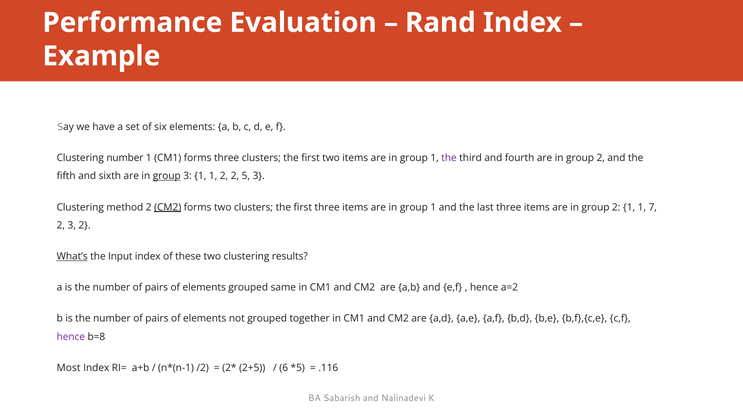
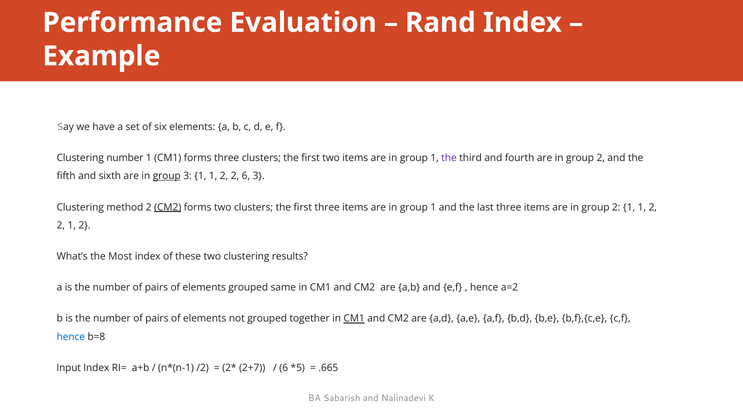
2 5: 5 -> 6 (246, 176)
2 1 1 7: 7 -> 2 (653, 207)
3: 3 -> 1 (72, 225)
What’s underline: present -> none (72, 256)
Input: Input -> Most (120, 256)
CM1 underline: none -> present (354, 319)
hence colour: purple -> blue (71, 337)
Most: Most -> Input (69, 368)
2+5: 2+5 -> 2+7 (252, 368)
.116: .116 -> .665 (328, 368)
